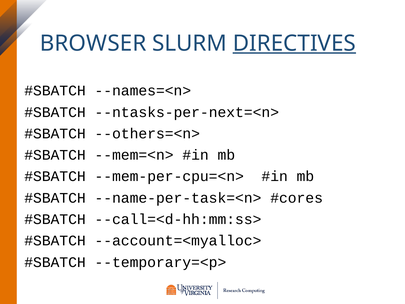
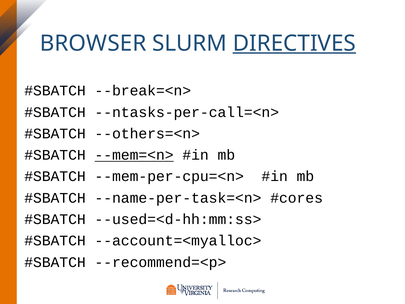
--names=<n>: --names=<n> -> --break=<n> (143, 91)
--ntasks-per-next=<n>: --ntasks-per-next=<n> -> --ntasks-per-call=<n> (187, 112)
--mem=<n> underline: none -> present (134, 155)
--call=<d-hh:mm:ss>: --call=<d-hh:mm:ss> -> --used=<d-hh:mm:ss> (178, 219)
--temporary=<p>: --temporary=<p> -> --recommend=<p> (160, 262)
